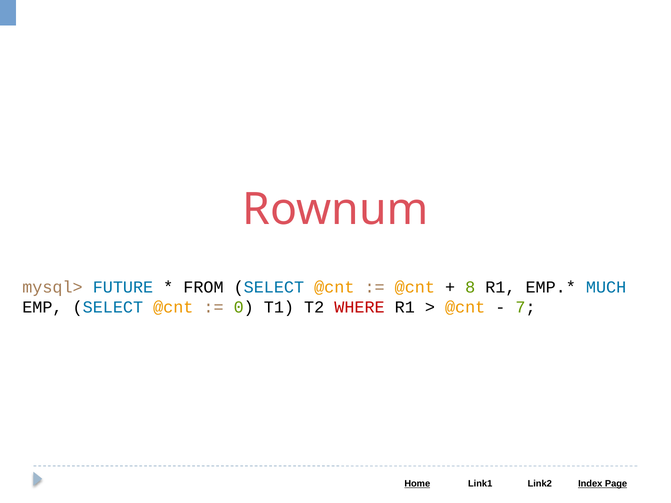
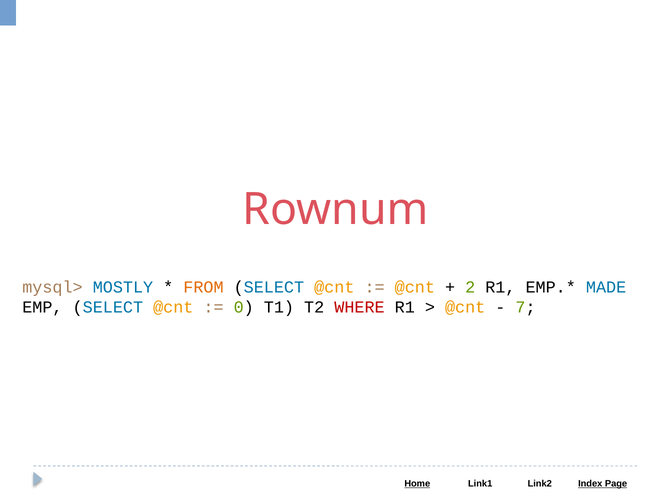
FUTURE: FUTURE -> MOSTLY (123, 287)
FROM colour: black -> orange (203, 287)
8: 8 -> 2 (470, 287)
MUCH: MUCH -> MADE (606, 287)
